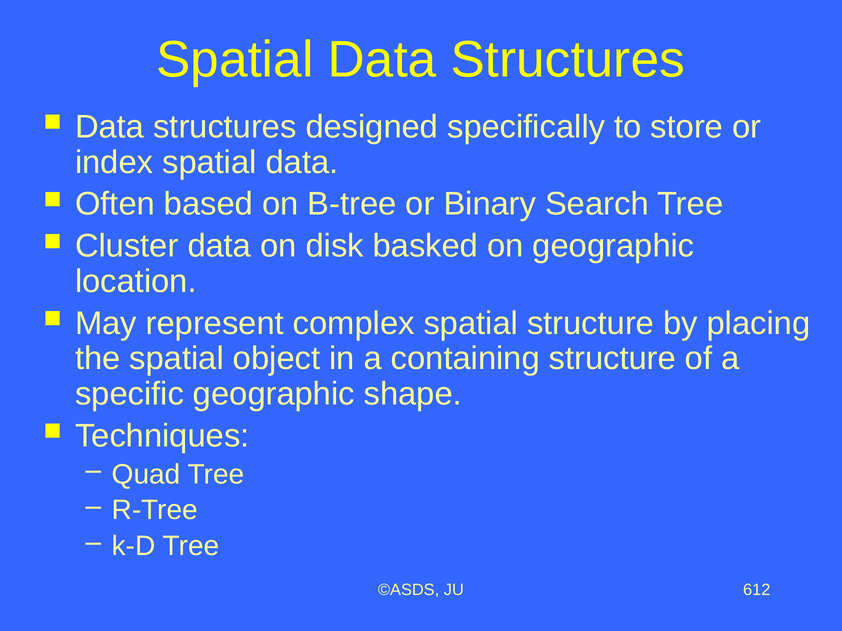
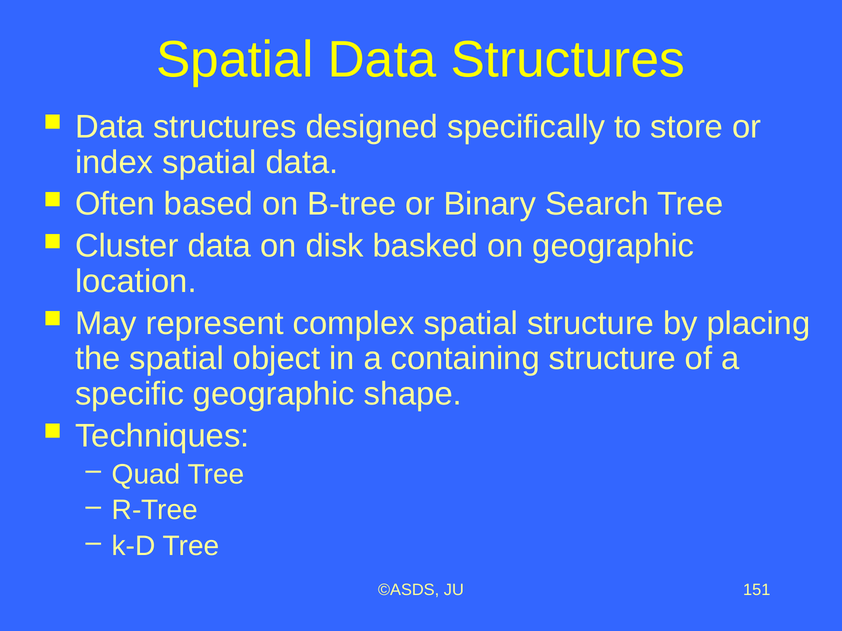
612: 612 -> 151 (757, 591)
